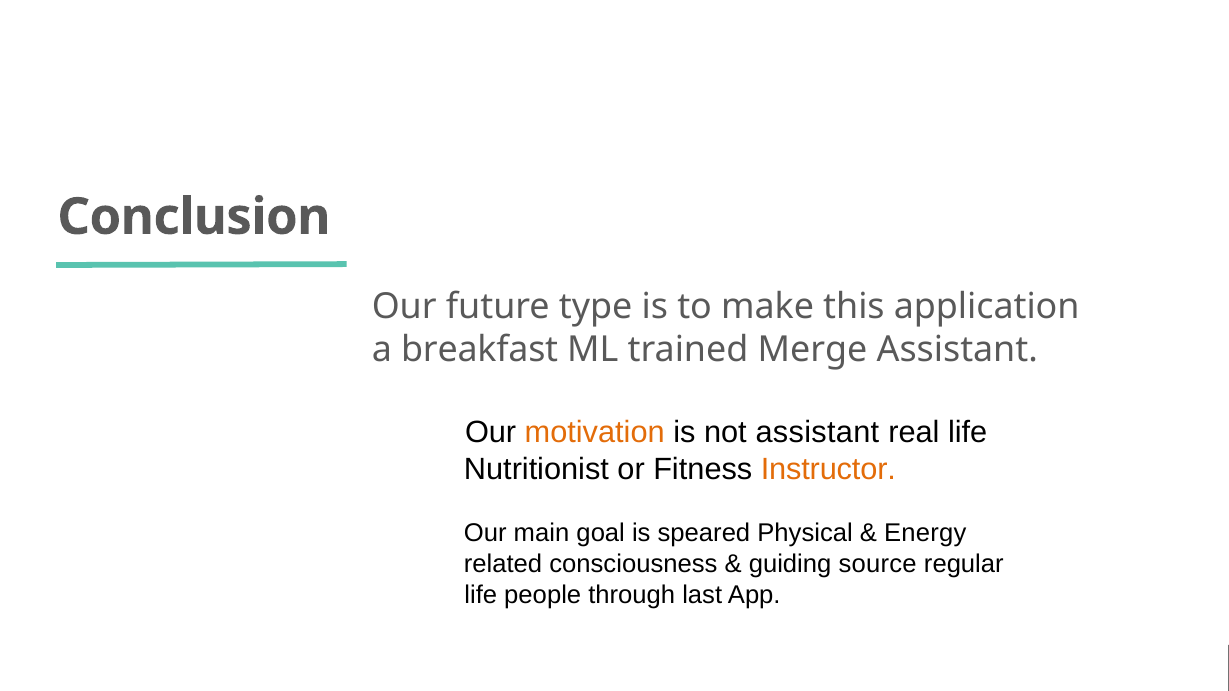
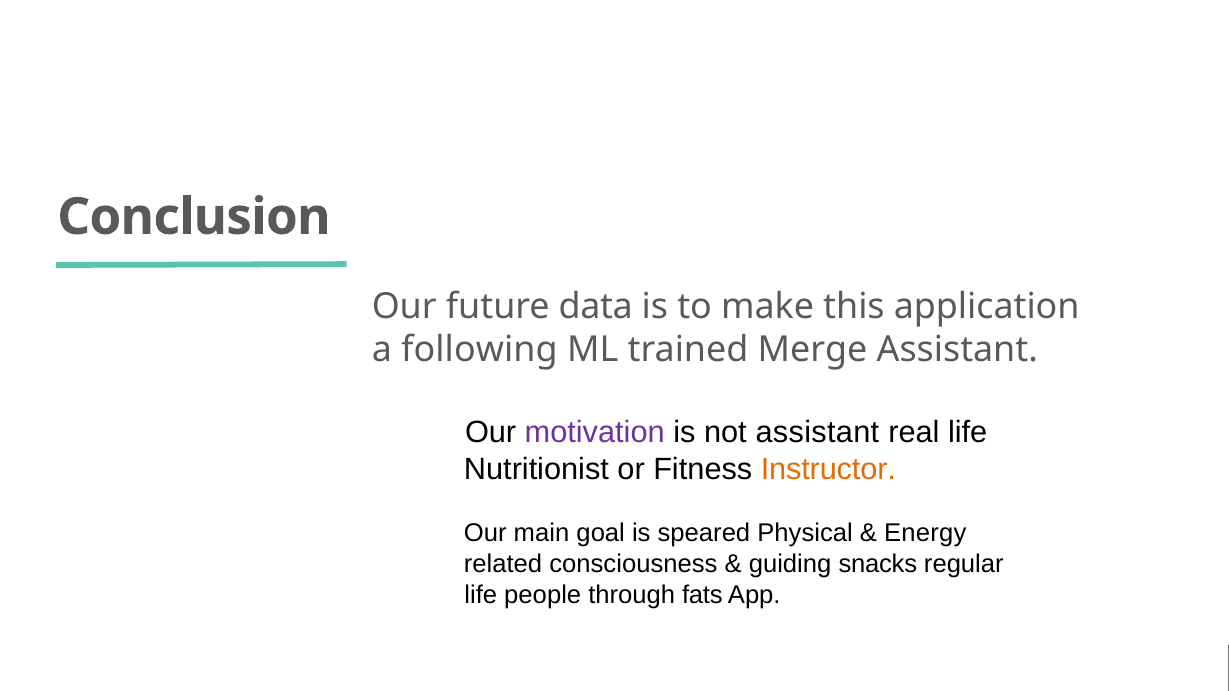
type: type -> data (596, 307)
breakfast: breakfast -> following (479, 350)
motivation colour: orange -> purple (595, 432)
source: source -> snacks (878, 564)
last: last -> fats (702, 595)
